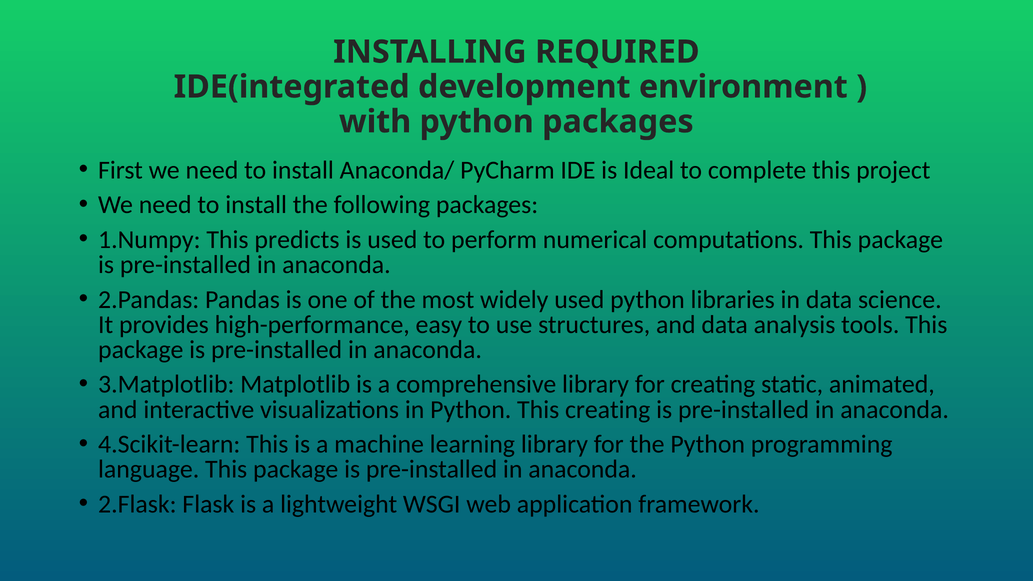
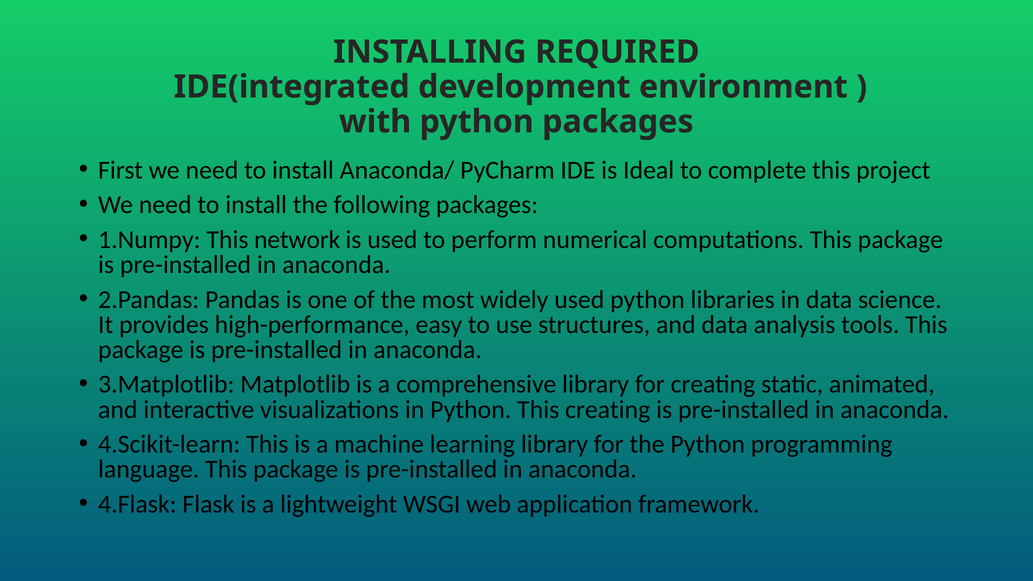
predicts: predicts -> network (297, 240)
2.Flask: 2.Flask -> 4.Flask (137, 504)
